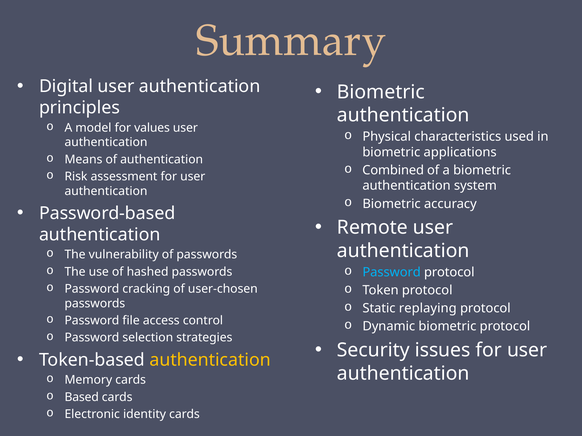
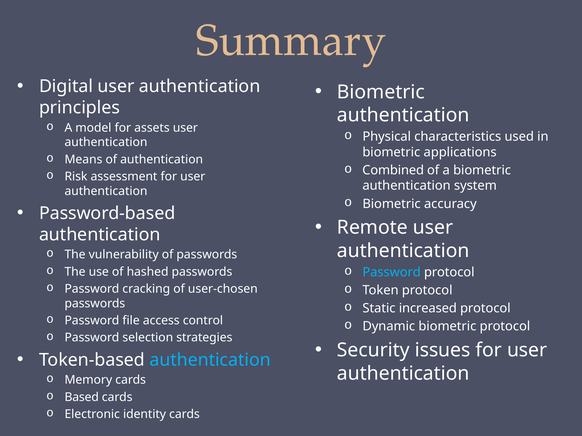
values: values -> assets (152, 128)
replaying: replaying -> increased (428, 309)
authentication colour: yellow -> light blue (210, 360)
